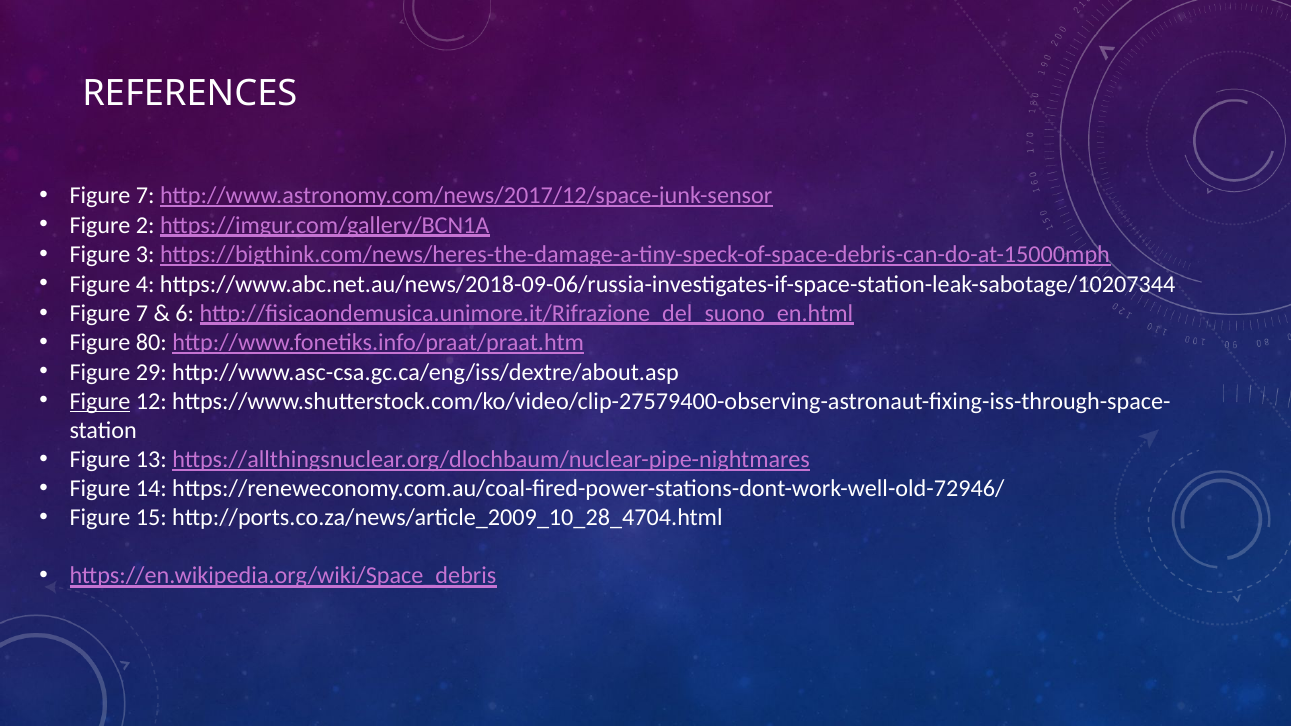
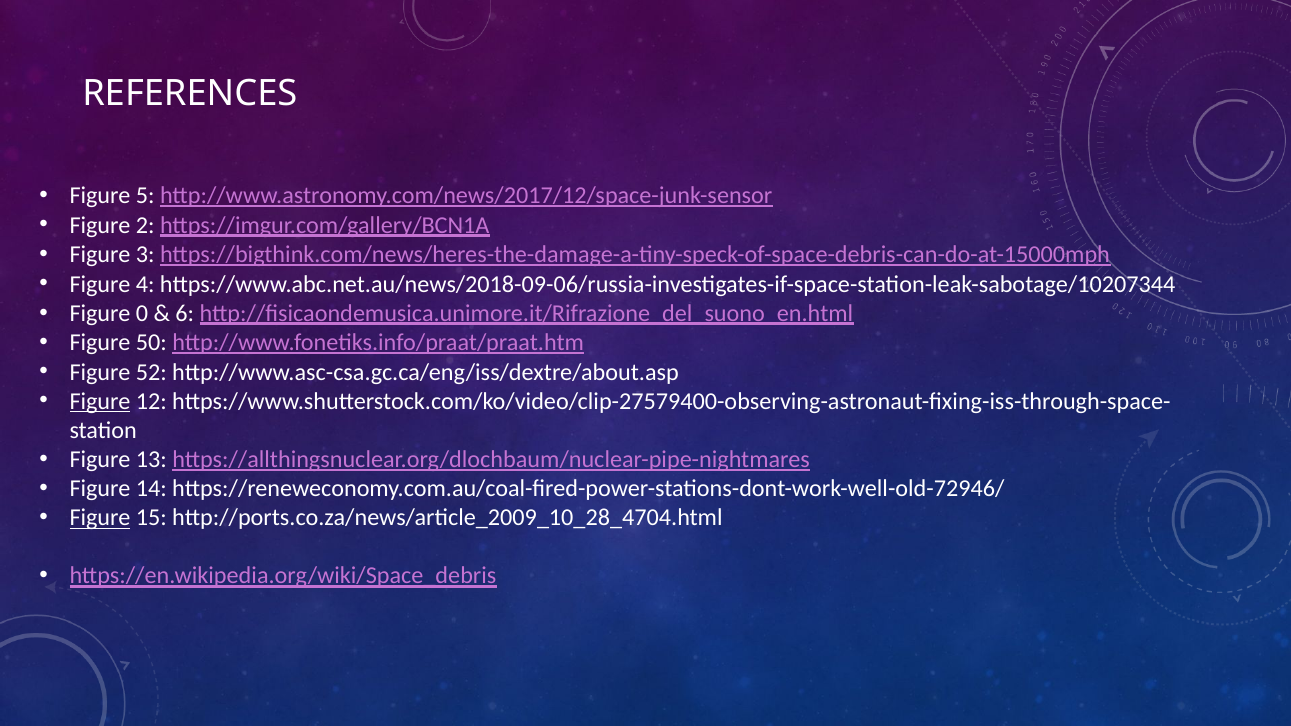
7: 7 -> 5 (145, 196)
7: 7 -> 0 (142, 313)
80: 80 -> 50 (151, 343)
29: 29 -> 52 (151, 372)
Figure underline: none -> present (100, 518)
